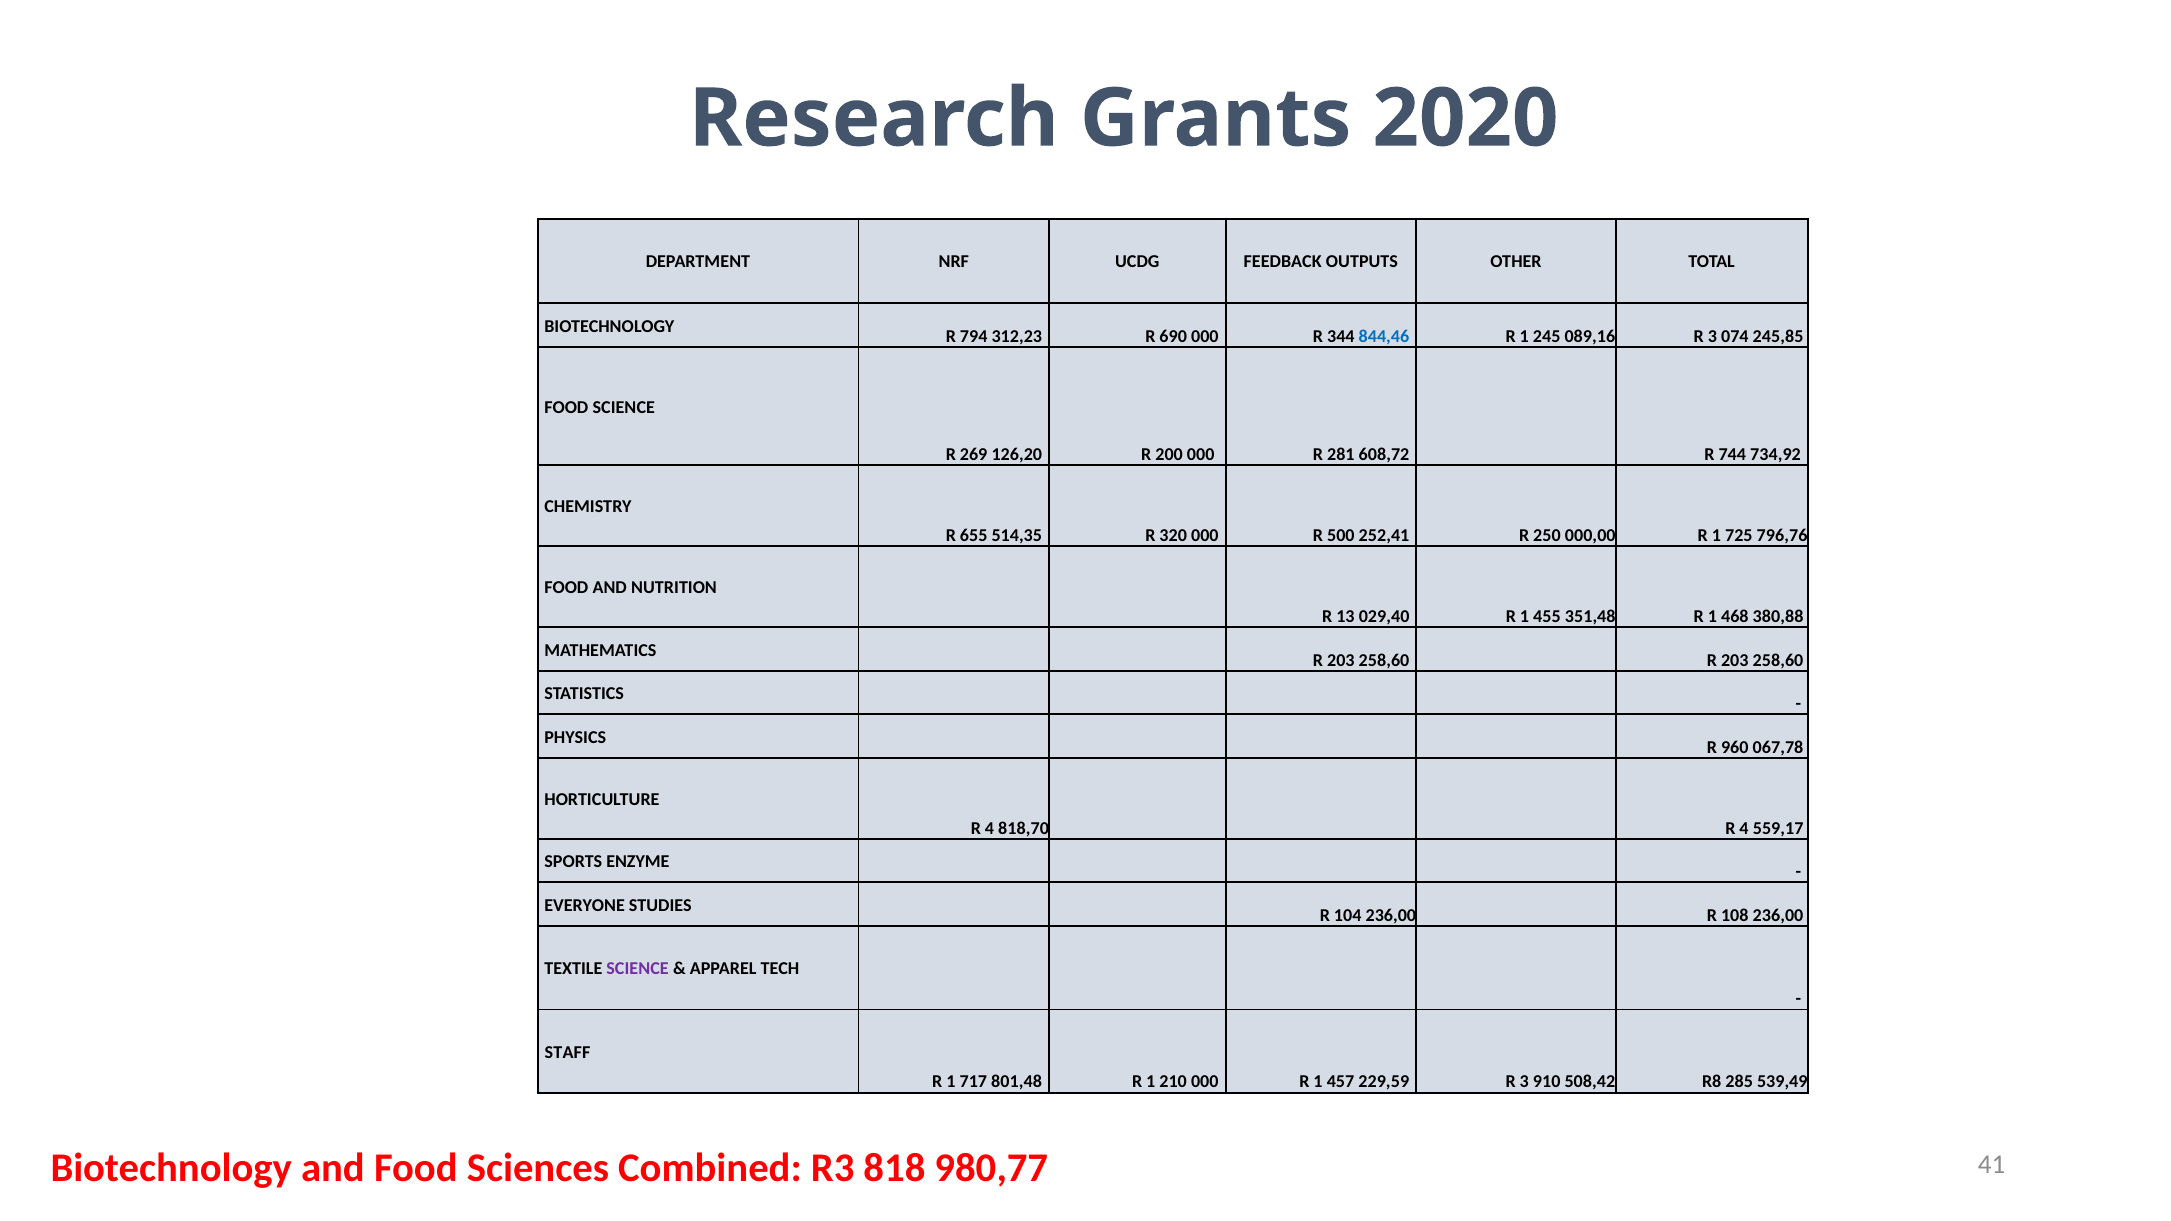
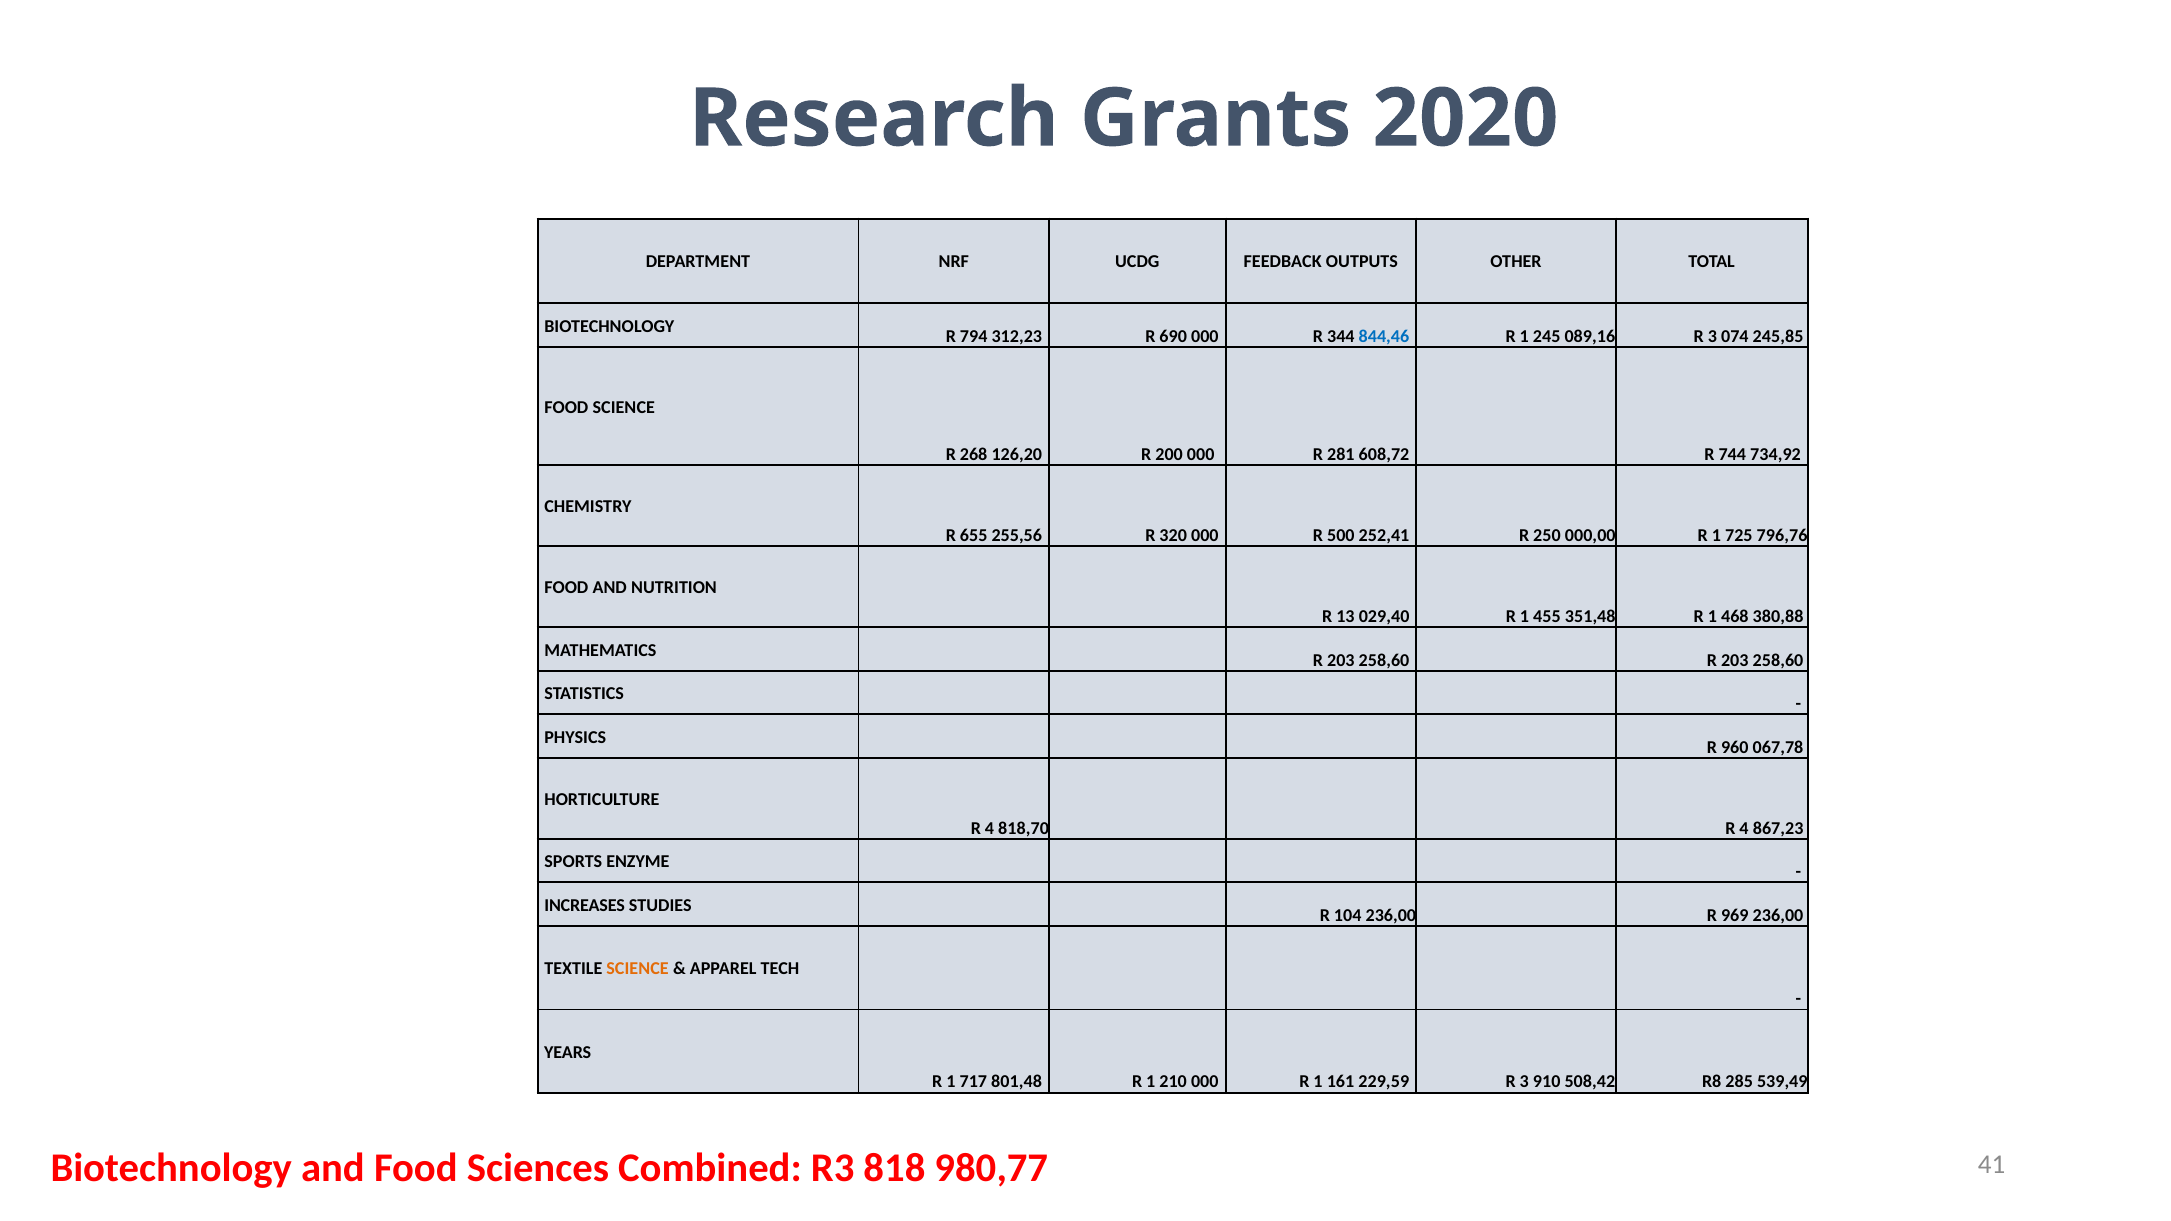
269: 269 -> 268 (974, 454)
514,35: 514,35 -> 255,56 (1017, 535)
559,17: 559,17 -> 867,23 (1778, 828)
EVERYONE: EVERYONE -> INCREASES (585, 905)
108: 108 -> 969 (1735, 915)
SCIENCE colour: purple -> orange (638, 969)
STAFF: STAFF -> YEARS (568, 1052)
457: 457 -> 161 (1340, 1082)
